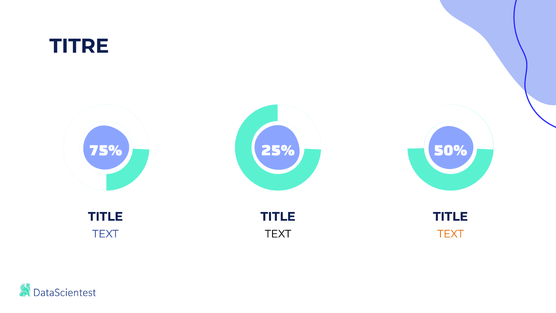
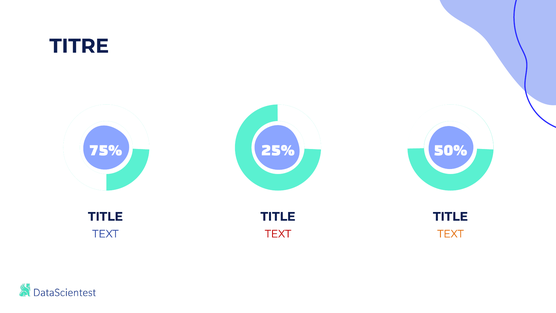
TEXT colour: black -> red (278, 234)
